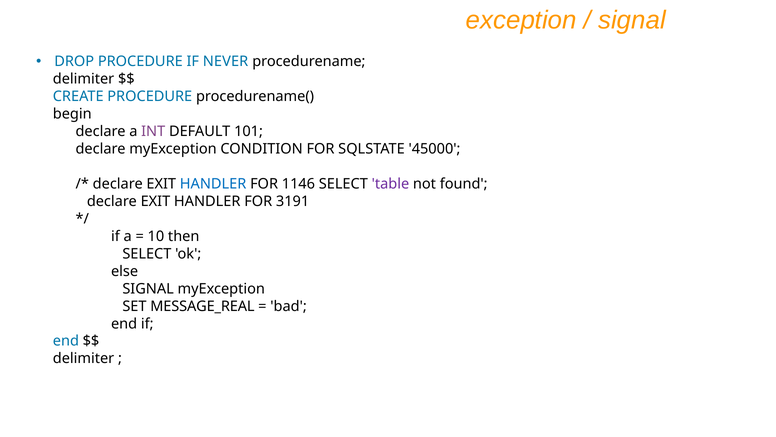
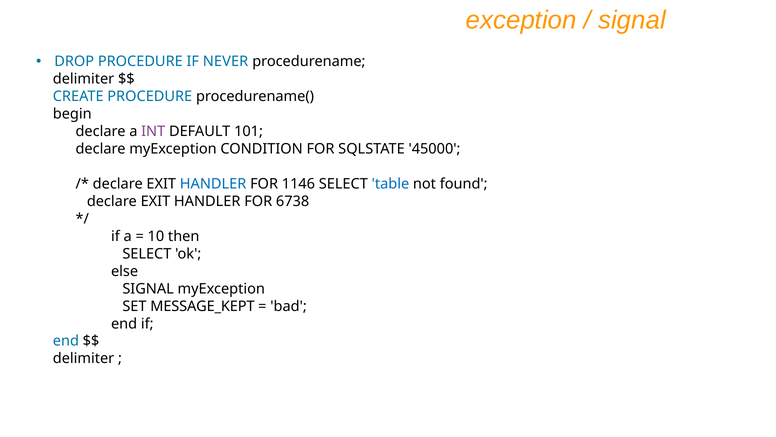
table colour: purple -> blue (390, 184)
3191: 3191 -> 6738 (293, 201)
MESSAGE_REAL: MESSAGE_REAL -> MESSAGE_KEPT (202, 306)
